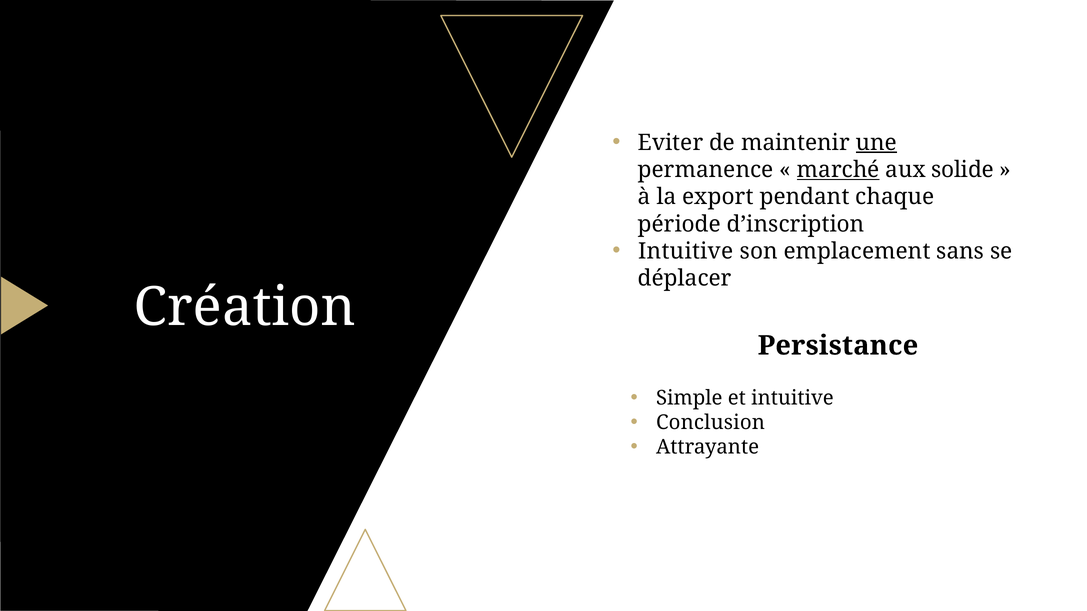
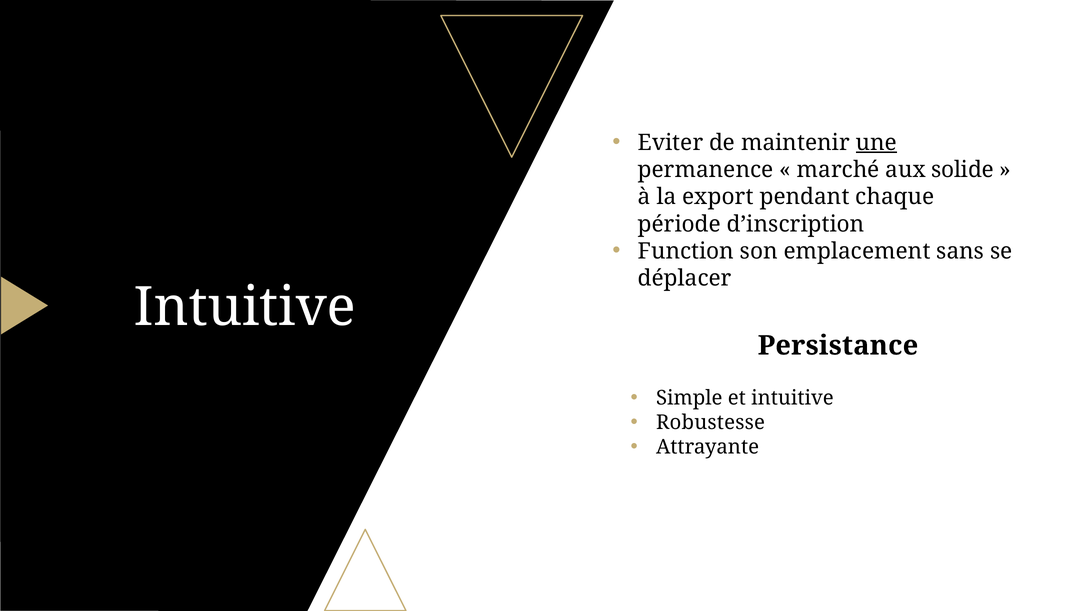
marché underline: present -> none (838, 170)
Intuitive: Intuitive -> Function (686, 251)
Création: Création -> Intuitive (245, 308)
Conclusion: Conclusion -> Robustesse (711, 423)
